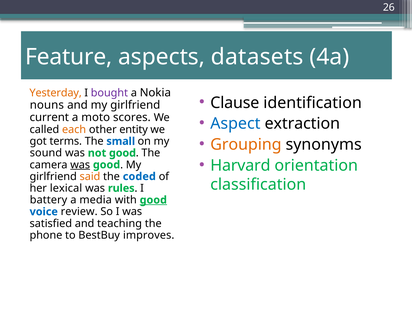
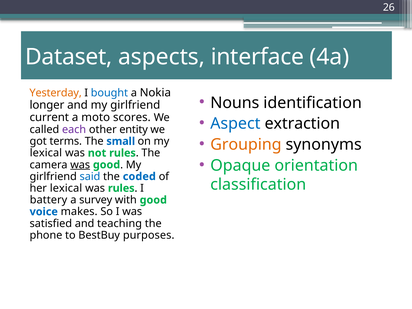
Feature: Feature -> Dataset (69, 57)
datasets: datasets -> interface (257, 57)
bought colour: purple -> blue (109, 93)
Clause: Clause -> Nouns (235, 103)
nouns: nouns -> longer (47, 105)
each colour: orange -> purple (74, 130)
sound: sound -> lexical (46, 153)
not good: good -> rules (122, 153)
Harvard: Harvard -> Opaque (240, 165)
said colour: orange -> blue (90, 176)
media: media -> survey (96, 200)
good underline: present -> none (153, 200)
review: review -> makes (79, 212)
improves: improves -> purposes (149, 235)
